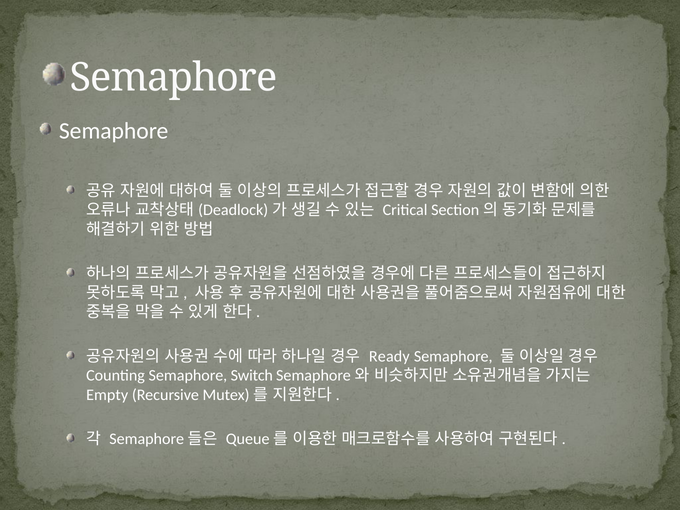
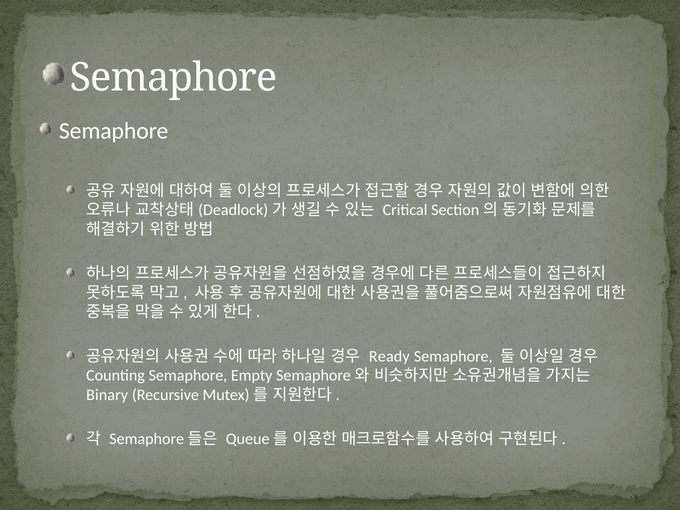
Switch: Switch -> Empty (252, 376)
Empty: Empty -> Binary (107, 395)
